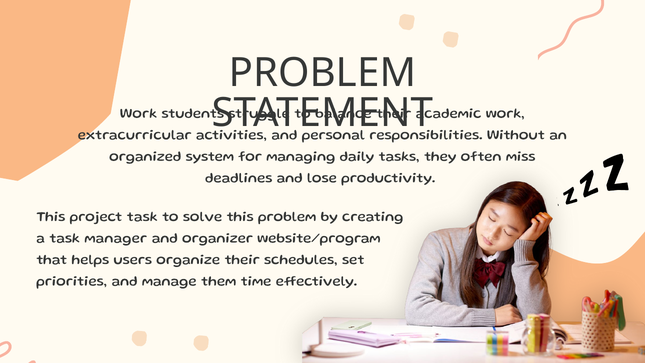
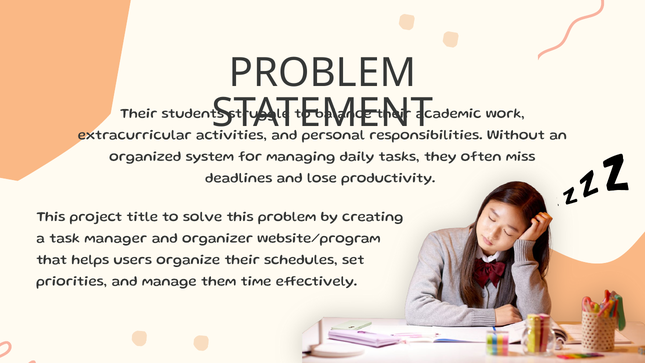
Work: Work -> Their (139, 113)
project task: task -> title (142, 216)
